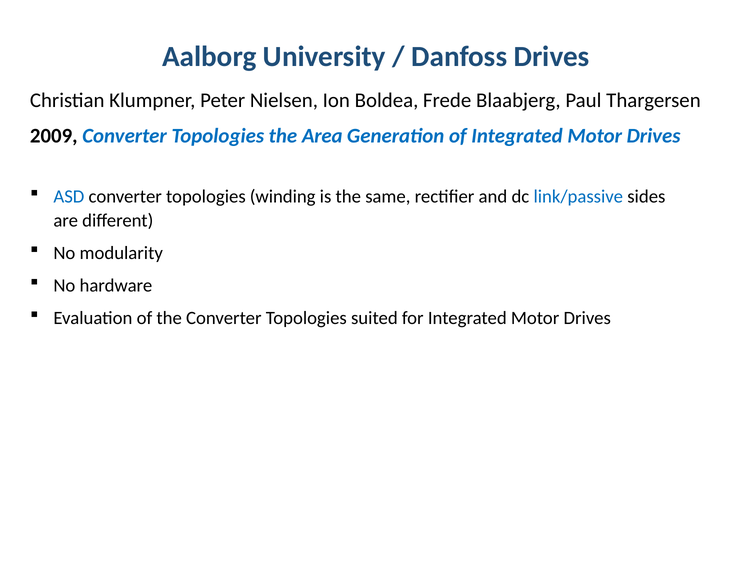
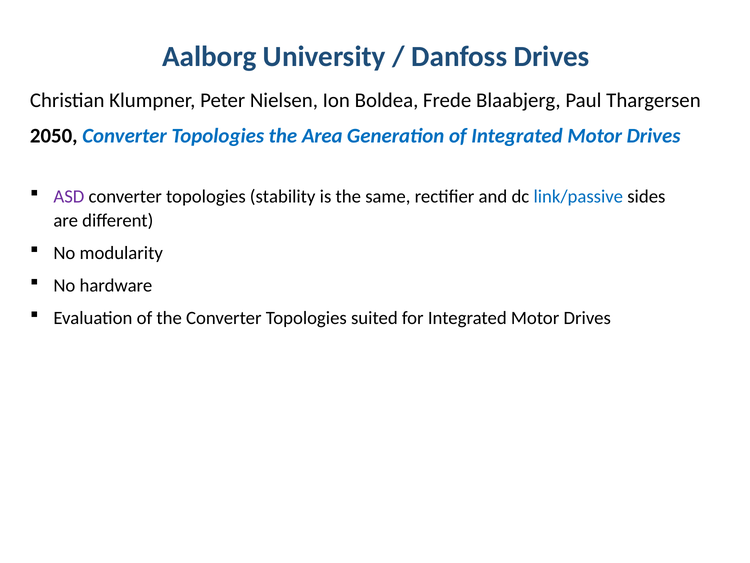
2009: 2009 -> 2050 (54, 136)
ASD colour: blue -> purple (69, 196)
winding: winding -> stability (283, 196)
